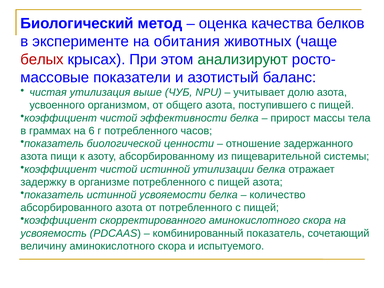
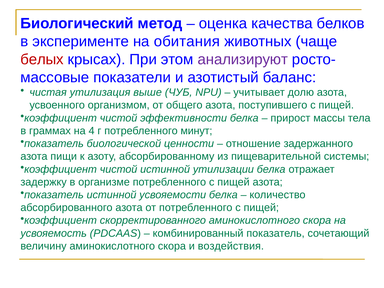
анализируют colour: green -> purple (243, 59)
6: 6 -> 4 (92, 131)
часов: часов -> минут (196, 131)
испытуемого: испытуемого -> воздействия (231, 246)
